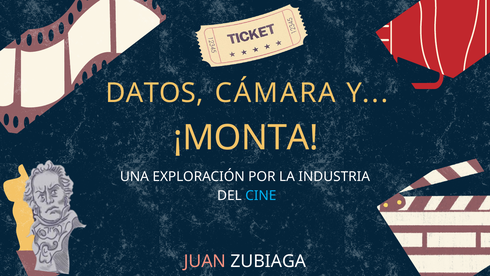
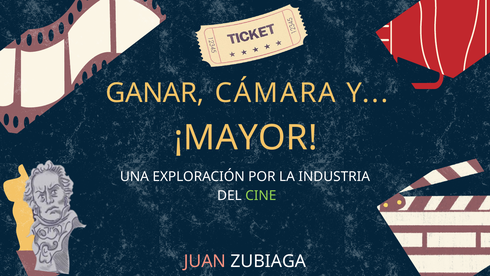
DATOS: DATOS -> GANAR (155, 93)
¡MONTA: ¡MONTA -> ¡MAYOR (246, 138)
CINE colour: light blue -> light green (261, 196)
